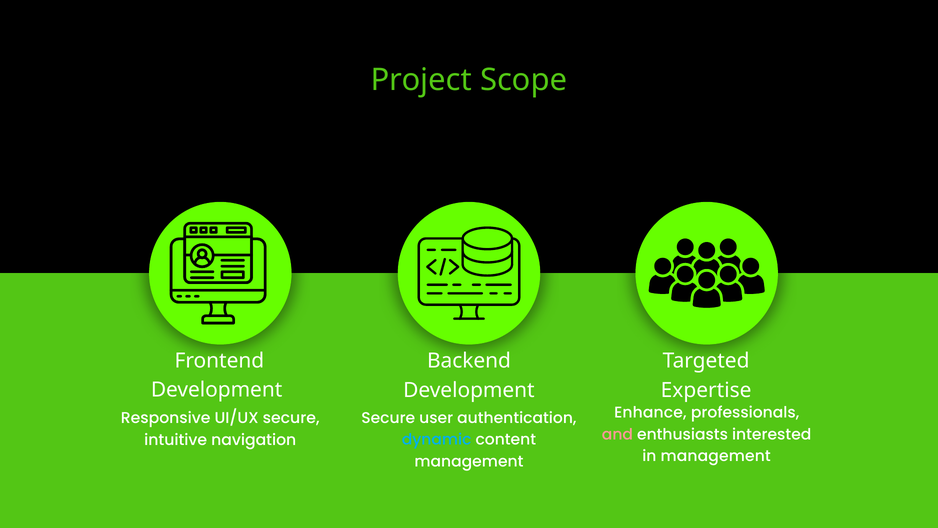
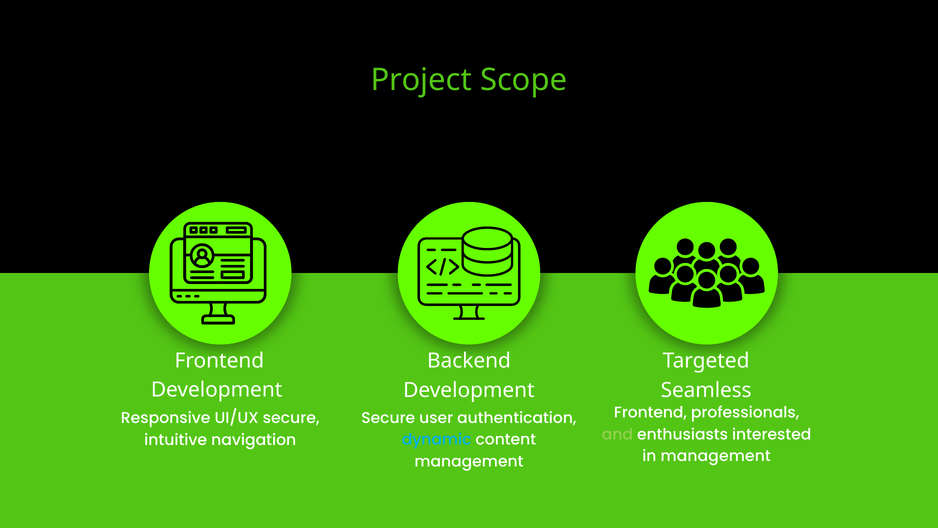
Expertise: Expertise -> Seamless (706, 390)
Enhance: Enhance -> Frontend (650, 412)
and colour: pink -> light green (617, 434)
